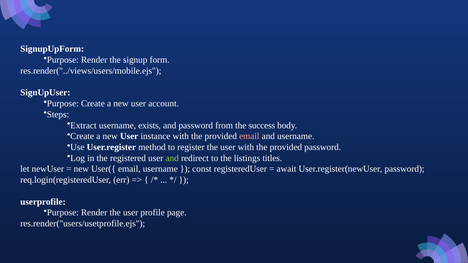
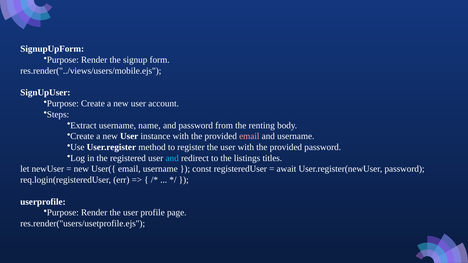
exists: exists -> name (149, 125)
success: success -> renting (262, 125)
and colour: light green -> light blue (172, 158)
